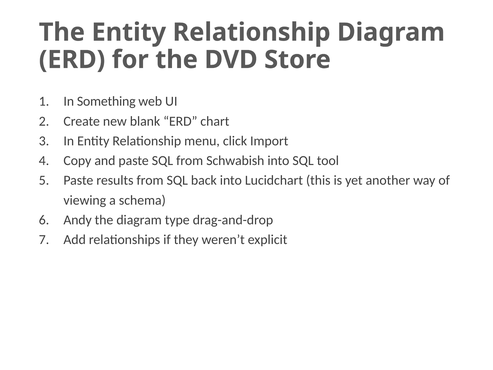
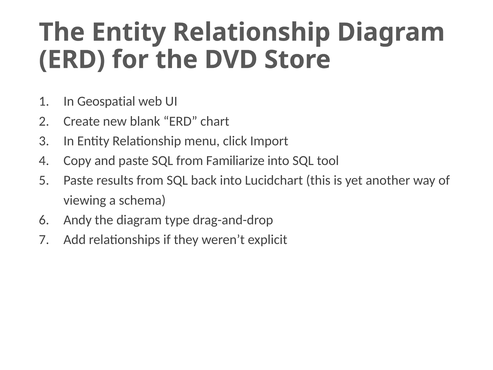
Something: Something -> Geospatial (106, 101)
Schwabish: Schwabish -> Familiarize (235, 161)
